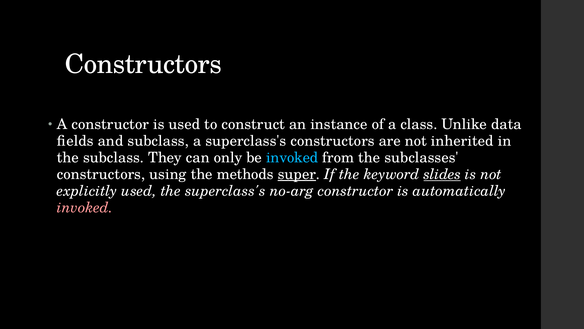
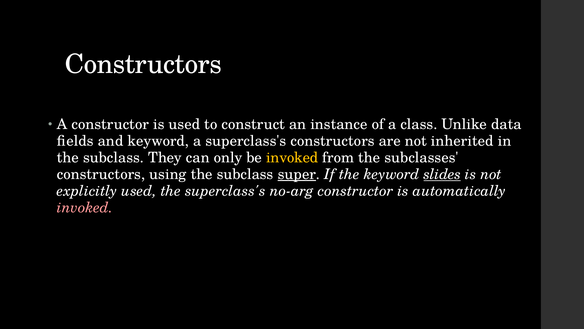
and subclass: subclass -> keyword (158, 141)
invoked colour: light blue -> yellow (292, 157)
using the methods: methods -> subclass (245, 174)
